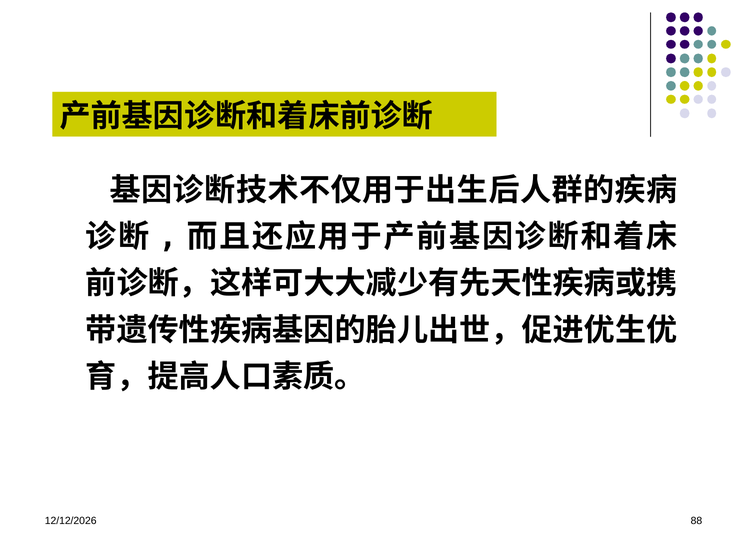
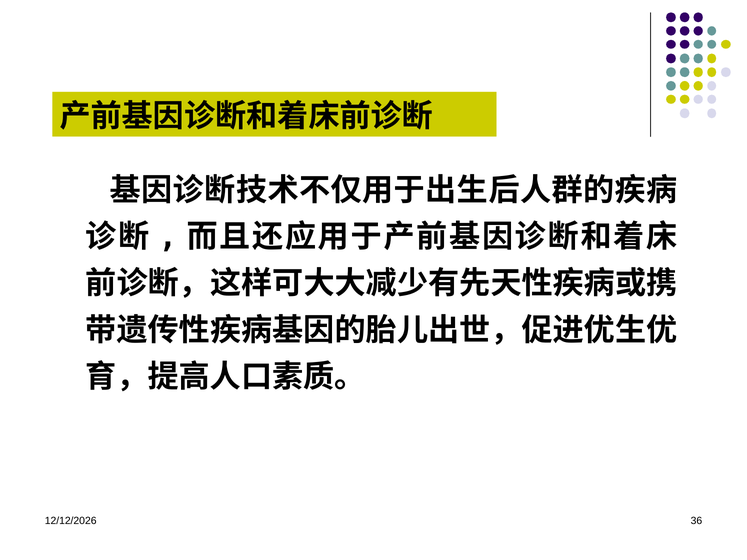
88: 88 -> 36 (697, 521)
